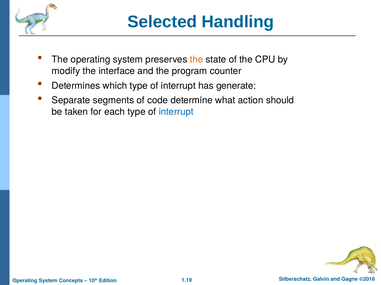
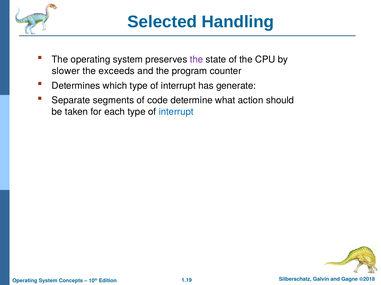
the colour: orange -> purple (196, 60)
modify: modify -> slower (66, 71)
interface: interface -> exceeds (117, 71)
